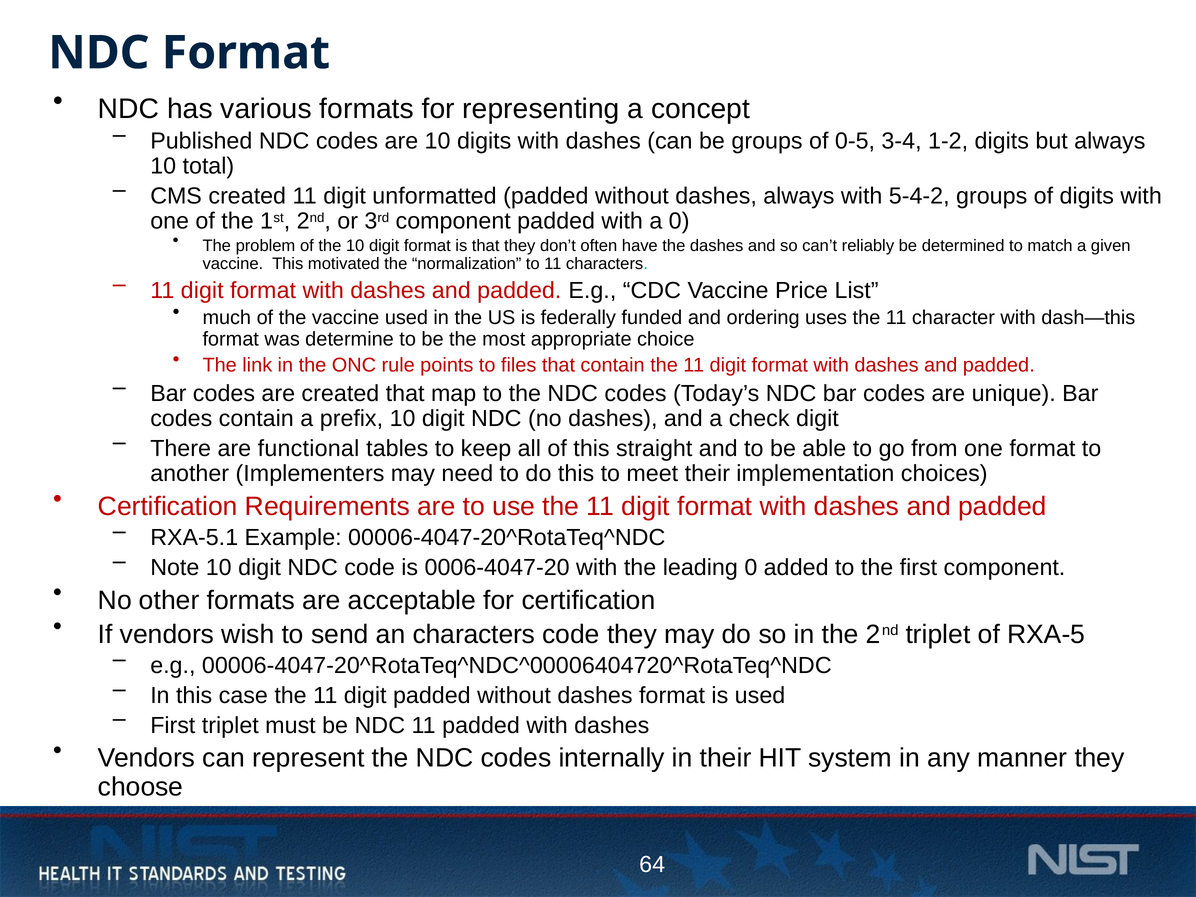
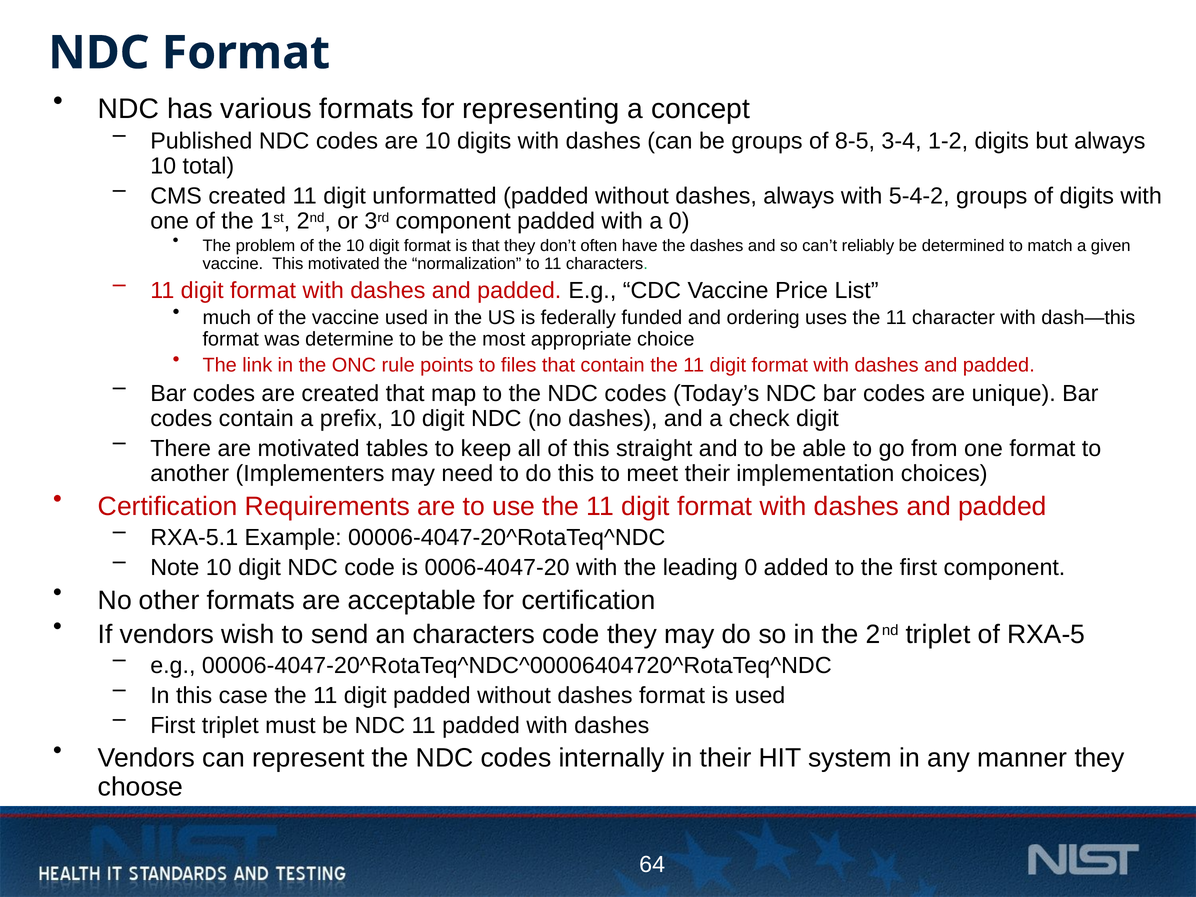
0-5: 0-5 -> 8-5 (855, 141)
are functional: functional -> motivated (309, 449)
